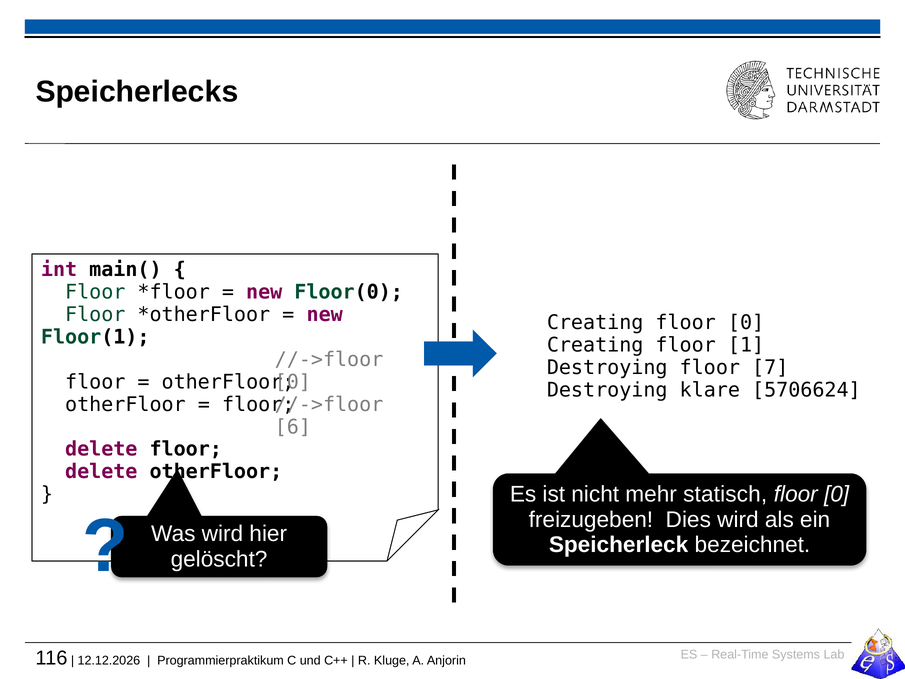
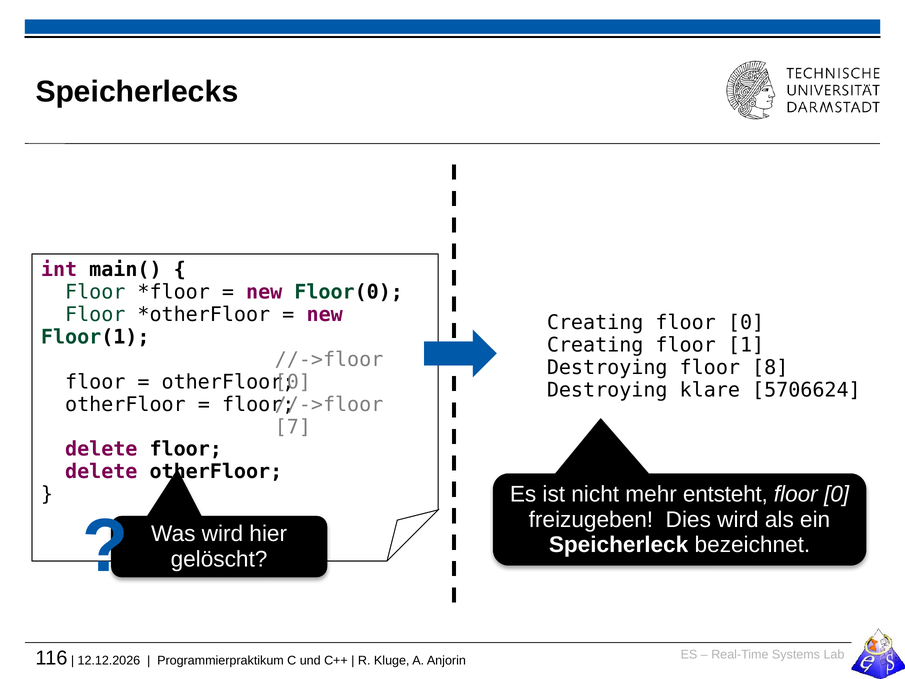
7: 7 -> 8 (770, 367)
6: 6 -> 7 (293, 427)
statisch: statisch -> entsteht (725, 494)
